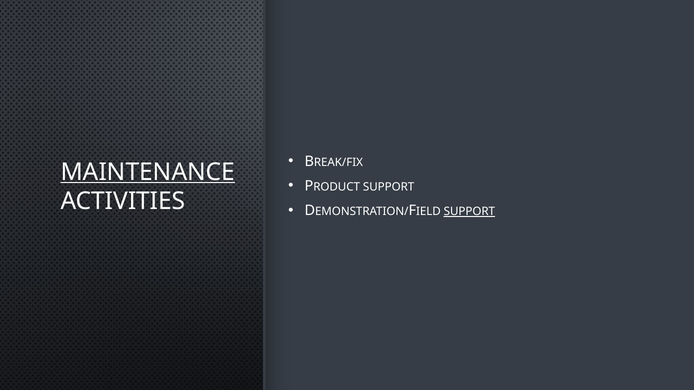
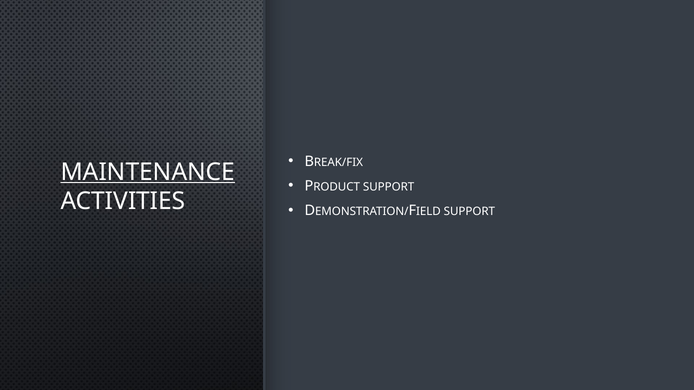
SUPPORT underline: present -> none (469, 212)
